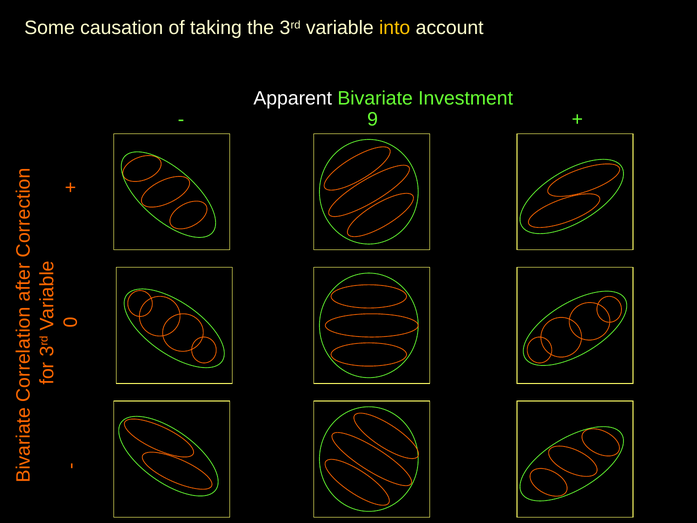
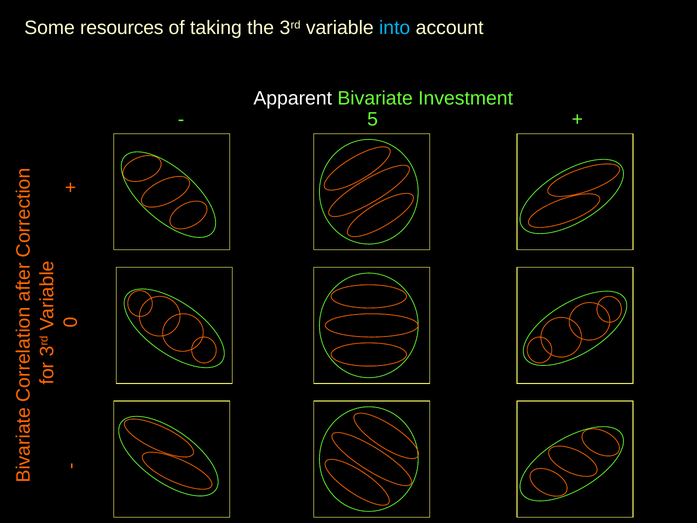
causation: causation -> resources (122, 28)
into colour: yellow -> light blue (395, 28)
9: 9 -> 5 (373, 119)
